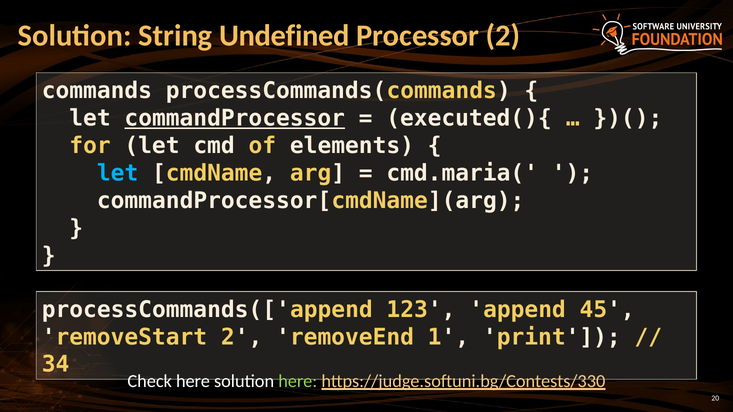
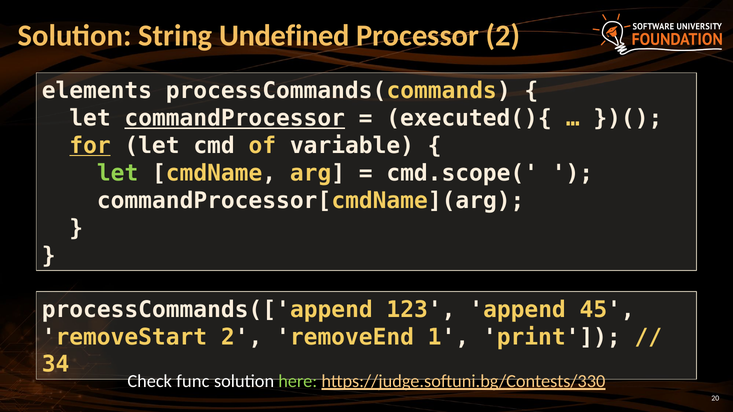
commands: commands -> elements (97, 91)
for underline: none -> present (90, 146)
elements: elements -> variable (352, 146)
let colour: light blue -> light green (118, 173)
cmd.maria(: cmd.maria( -> cmd.scope( (462, 173)
Check here: here -> func (193, 382)
